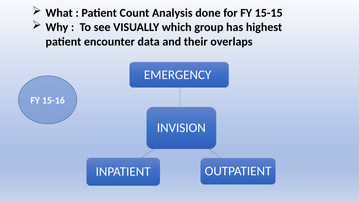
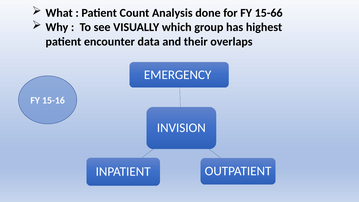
15-15: 15-15 -> 15-66 (269, 13)
